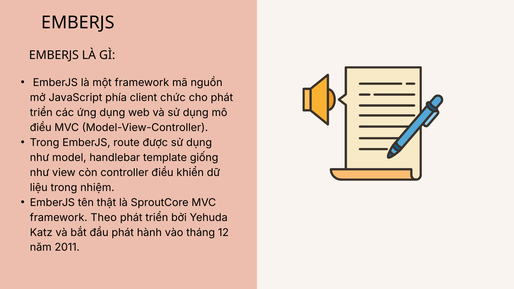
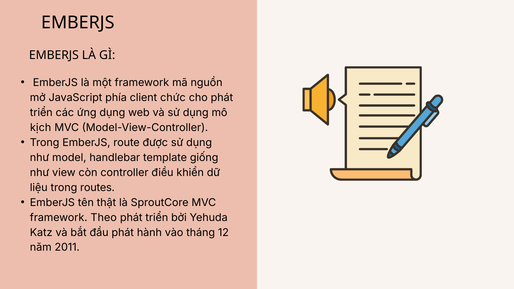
điều: điều -> kịch (41, 128)
nhiệm: nhiệm -> routes (97, 188)
